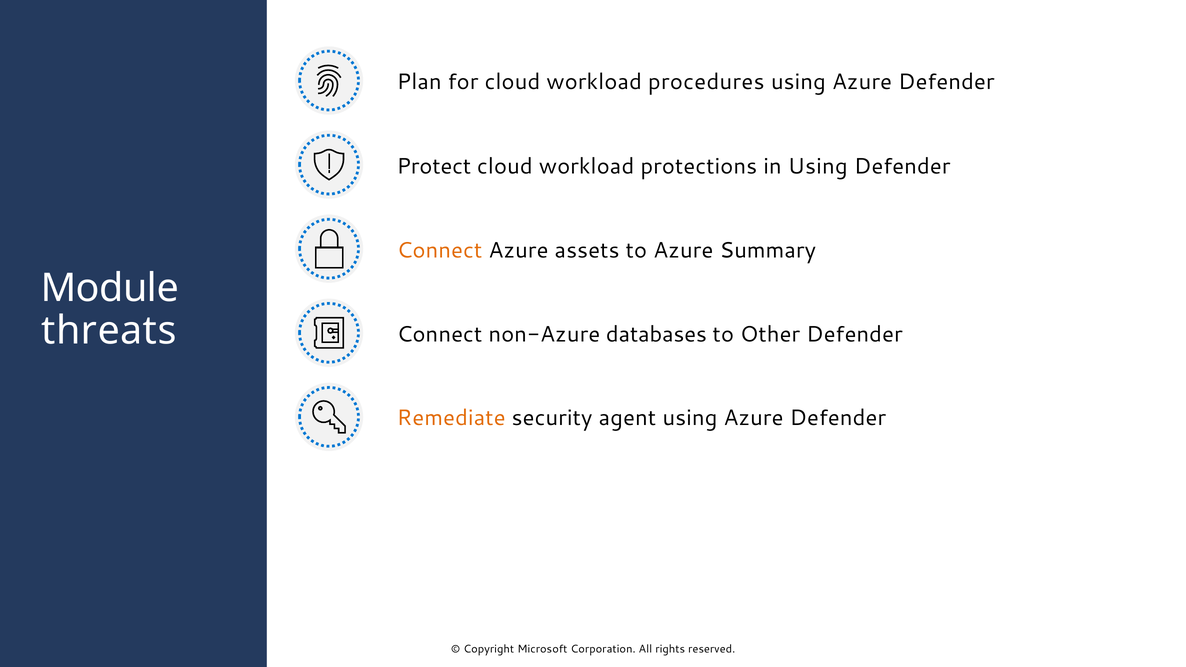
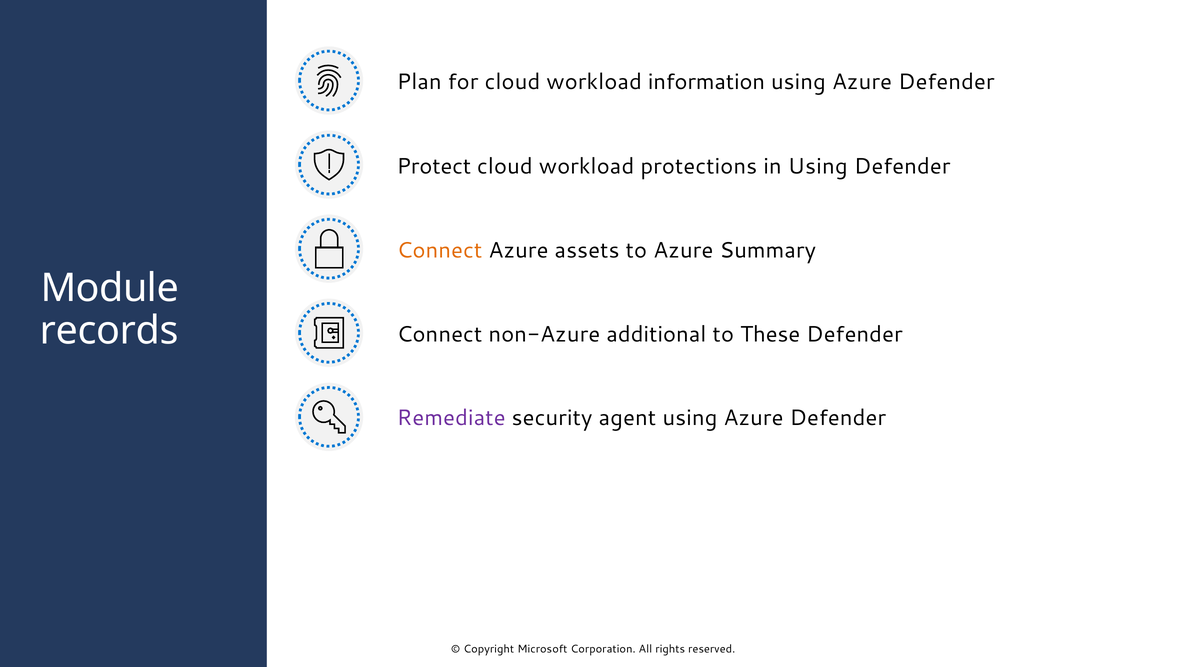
procedures: procedures -> information (706, 82)
threats: threats -> records (109, 331)
databases: databases -> additional (656, 335)
Other: Other -> These (770, 335)
Remediate colour: orange -> purple (451, 418)
